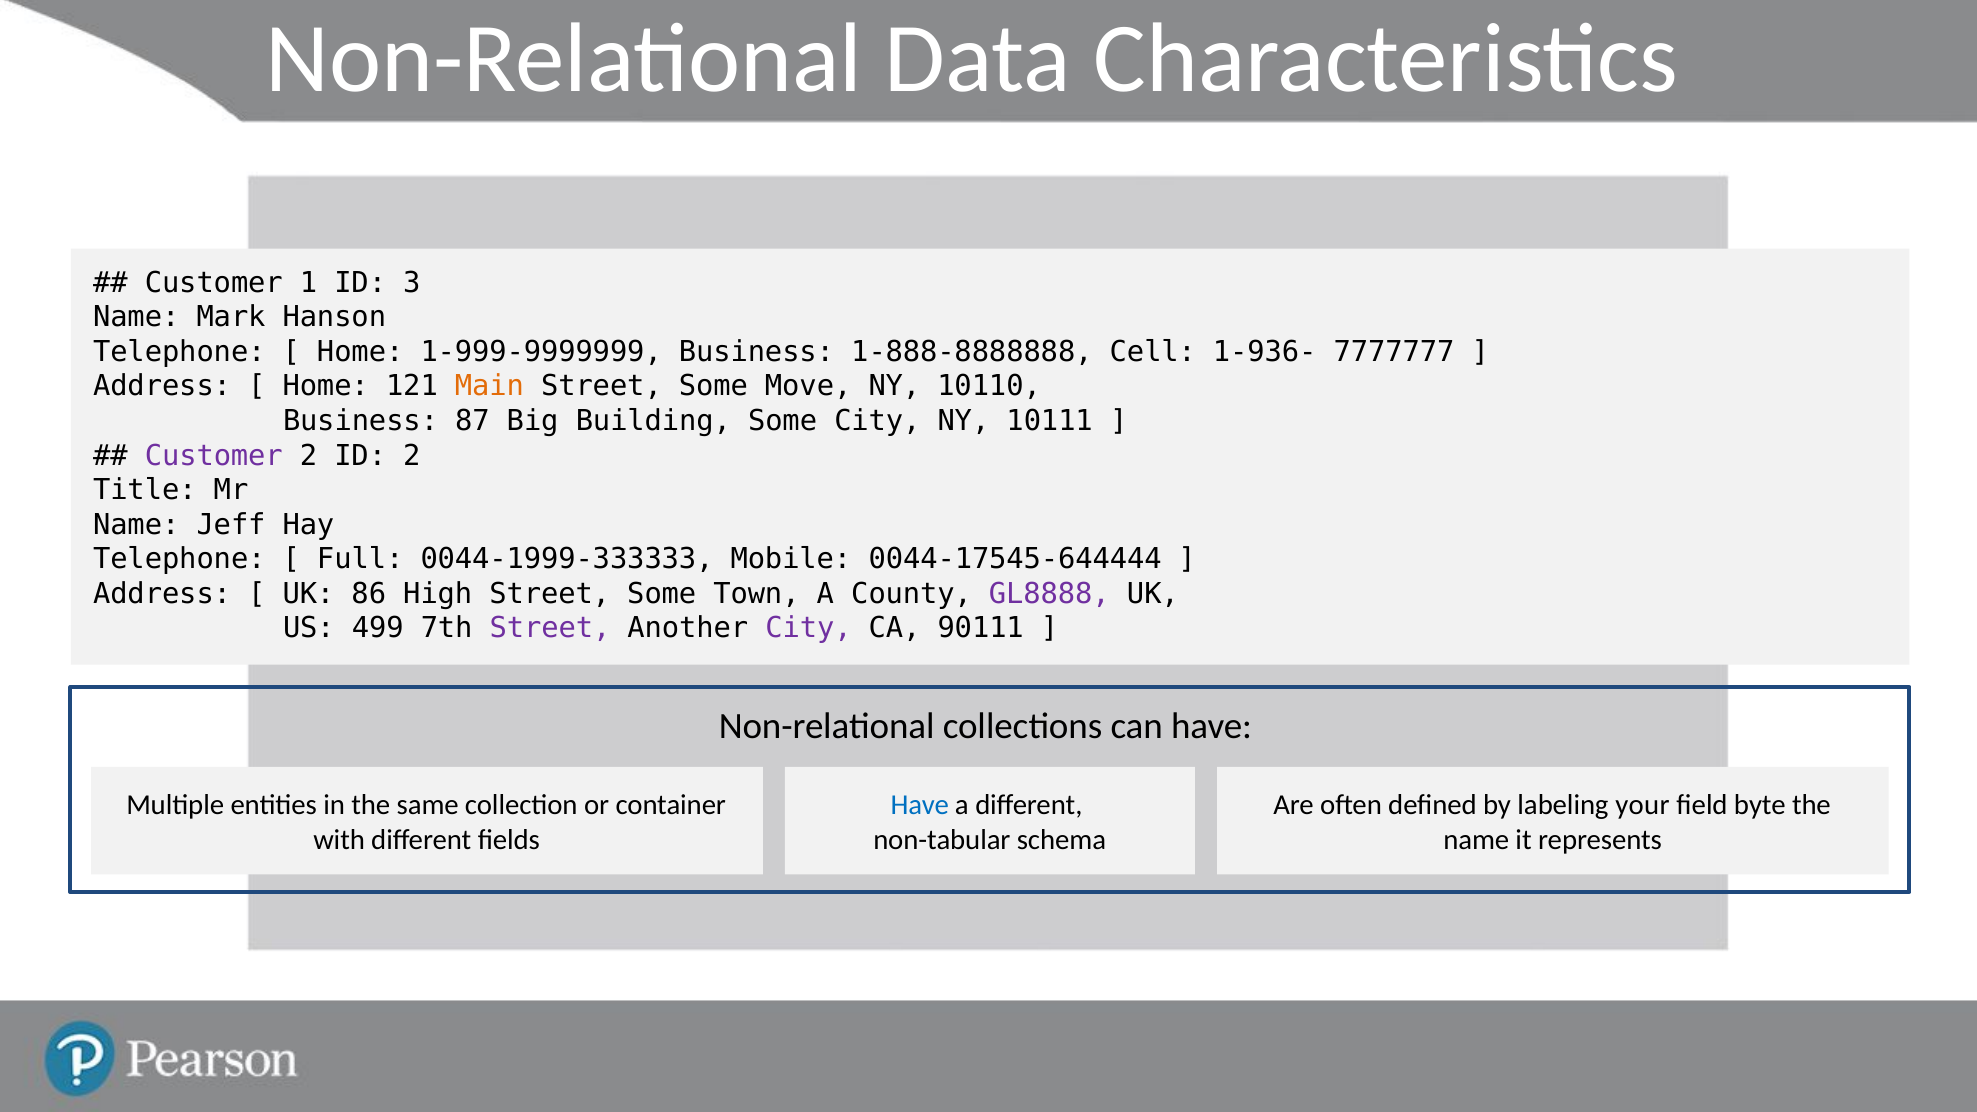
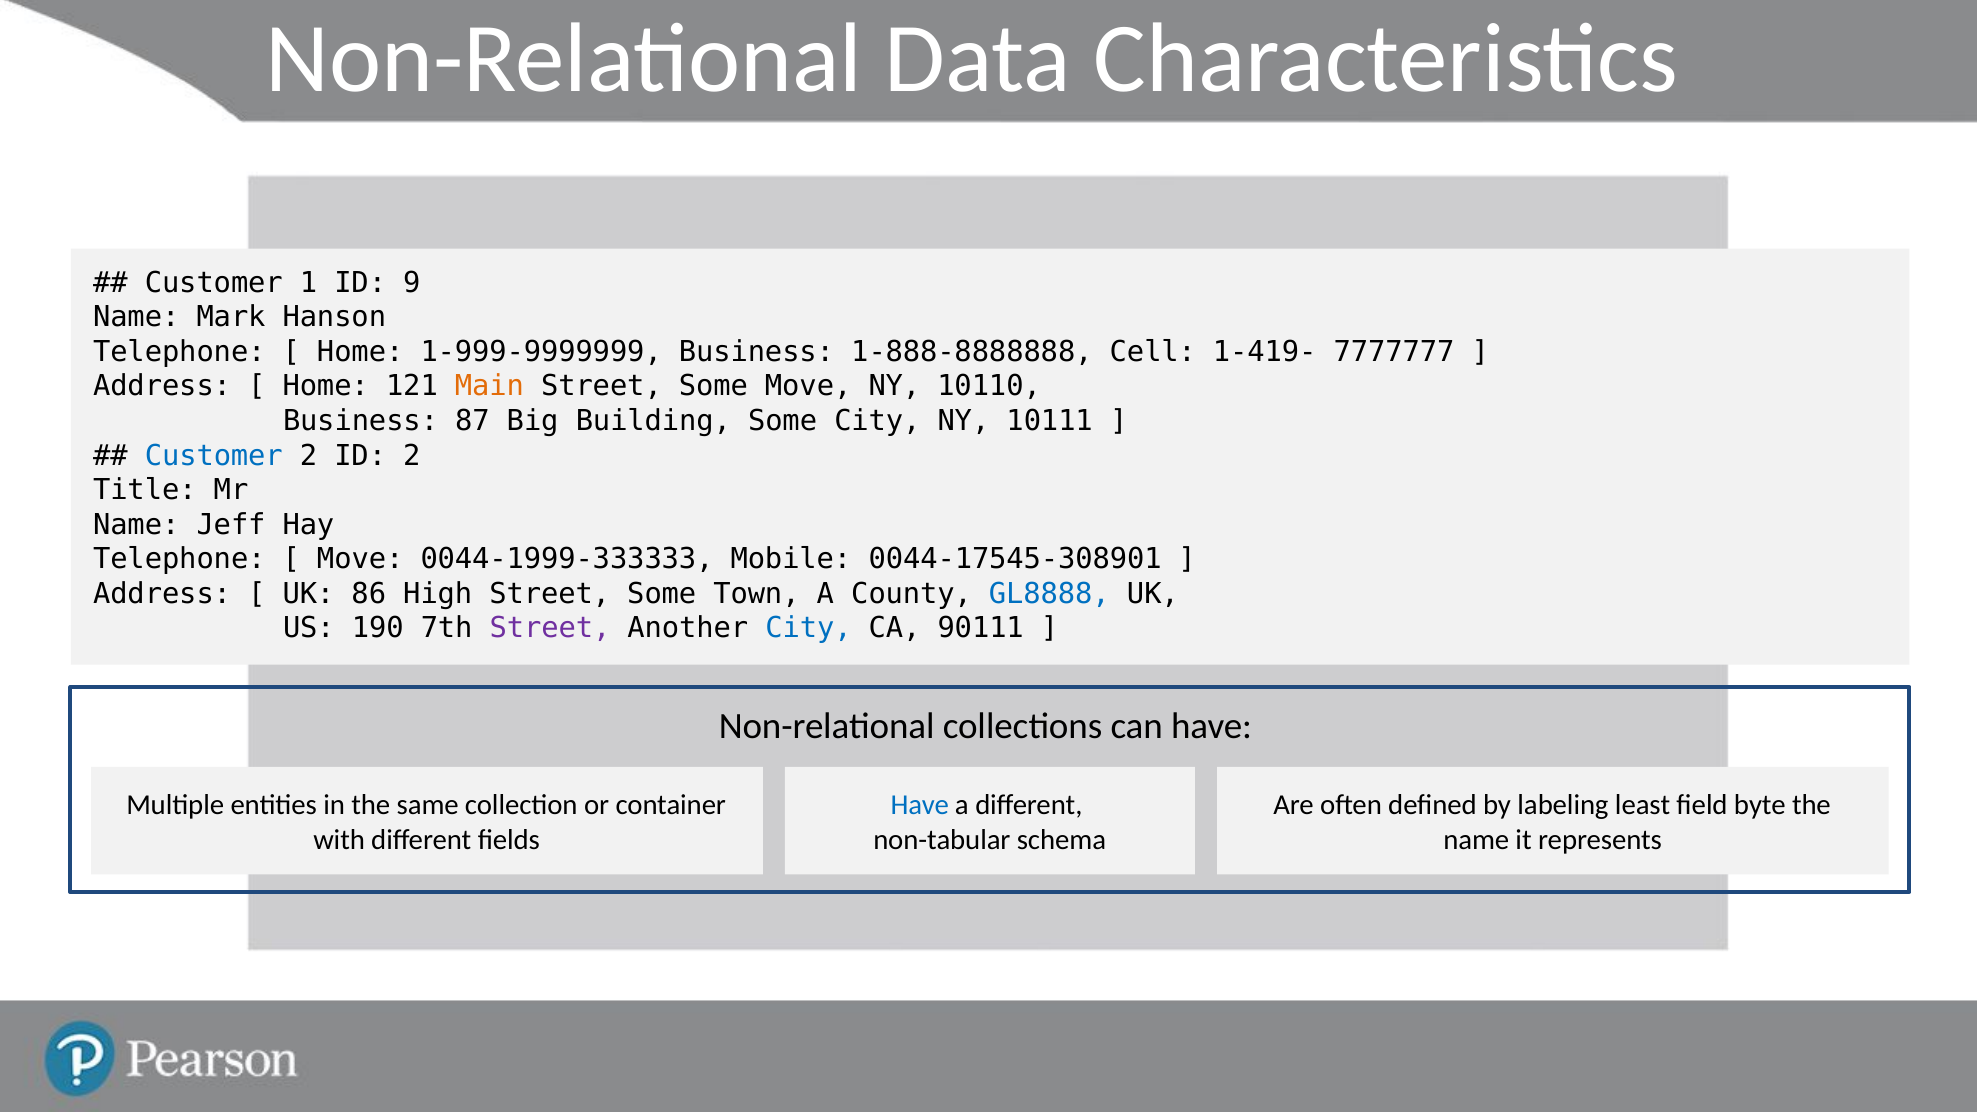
3: 3 -> 9 (412, 283)
1-936-: 1-936- -> 1-419- (1265, 352)
Customer colour: purple -> blue (214, 456)
Full: Full -> Move (360, 559)
0044-17545-644444: 0044-17545-644444 -> 0044-17545-308901 (1015, 559)
GL8888 colour: purple -> blue (1049, 594)
499: 499 -> 190 (378, 628)
City colour: purple -> blue (808, 628)
your: your -> least (1643, 805)
